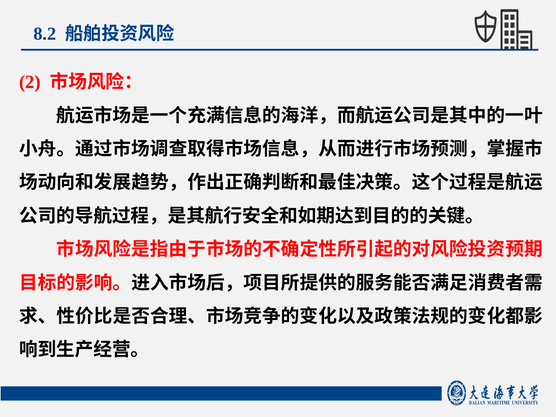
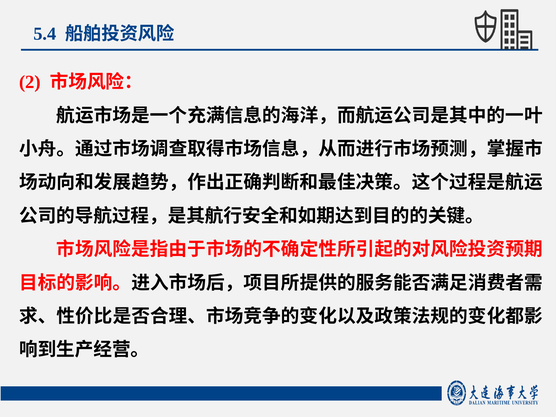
8.2: 8.2 -> 5.4 (45, 34)
